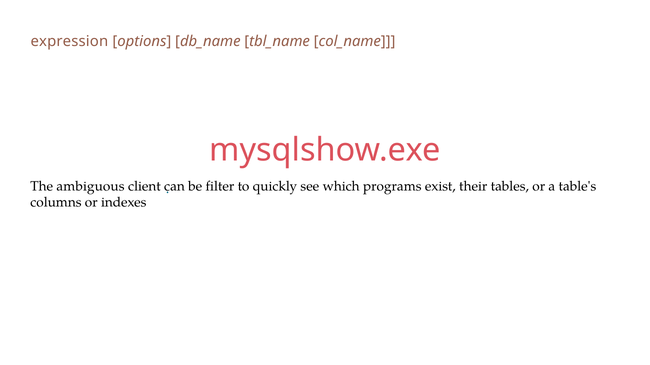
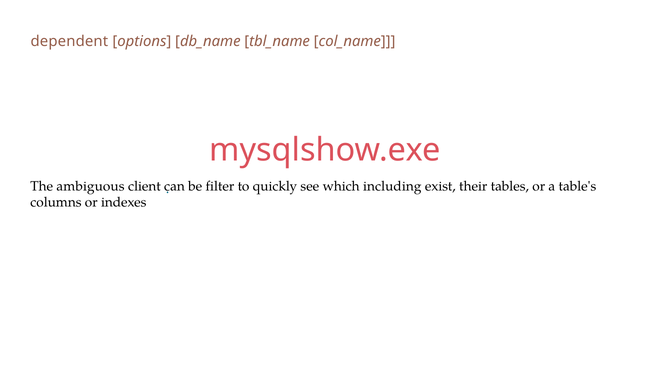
expression: expression -> dependent (69, 42)
programs: programs -> including (392, 187)
